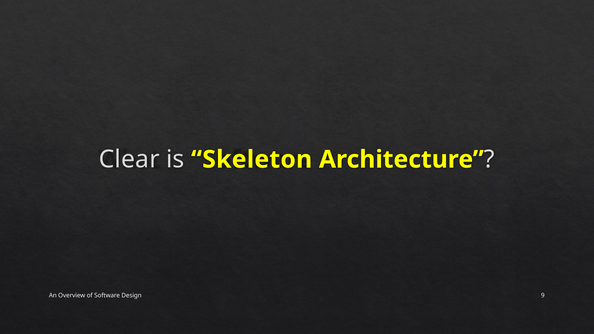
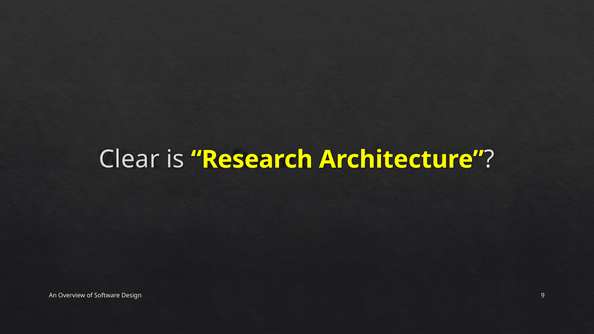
Skeleton: Skeleton -> Research (252, 160)
